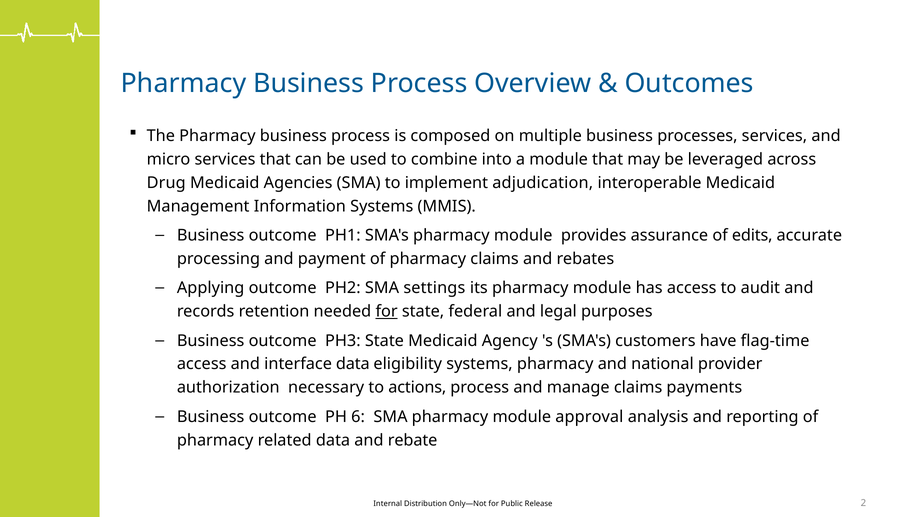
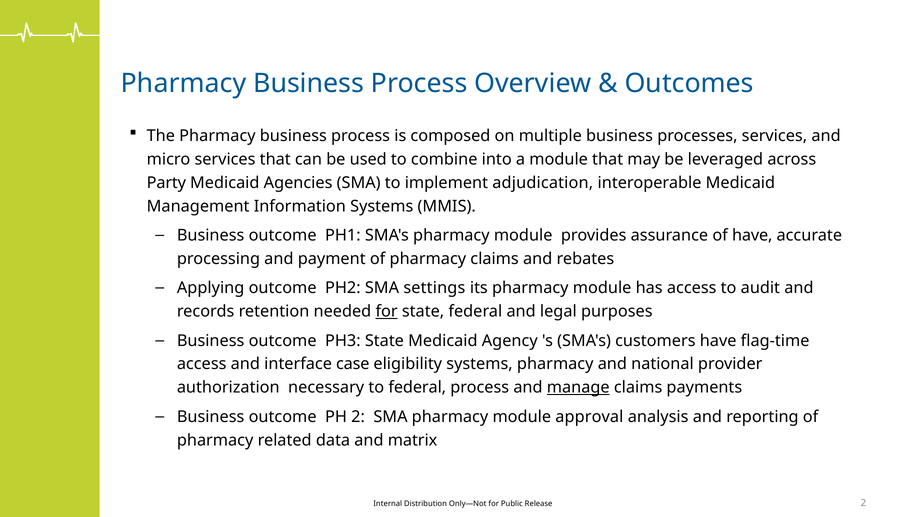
Drug: Drug -> Party (166, 183)
of edits: edits -> have (752, 235)
interface data: data -> case (353, 364)
to actions: actions -> federal (417, 388)
manage underline: none -> present (578, 388)
PH 6: 6 -> 2 (358, 417)
rebate: rebate -> matrix (413, 440)
